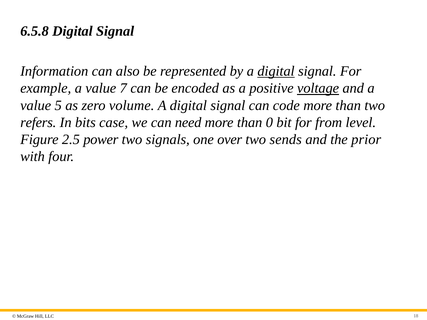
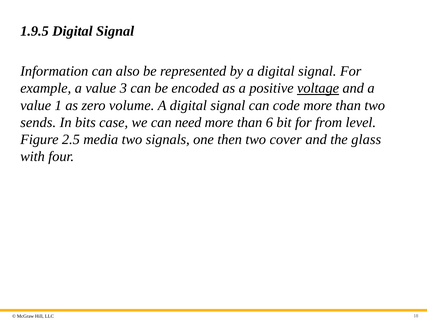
6.5.8: 6.5.8 -> 1.9.5 (35, 31)
digital underline: present -> none (276, 71)
7: 7 -> 3 (123, 88)
5: 5 -> 1 (58, 105)
refers: refers -> sends (38, 123)
0: 0 -> 6 (269, 123)
power: power -> media (101, 140)
over: over -> then (230, 140)
sends: sends -> cover (286, 140)
prior: prior -> glass (366, 140)
